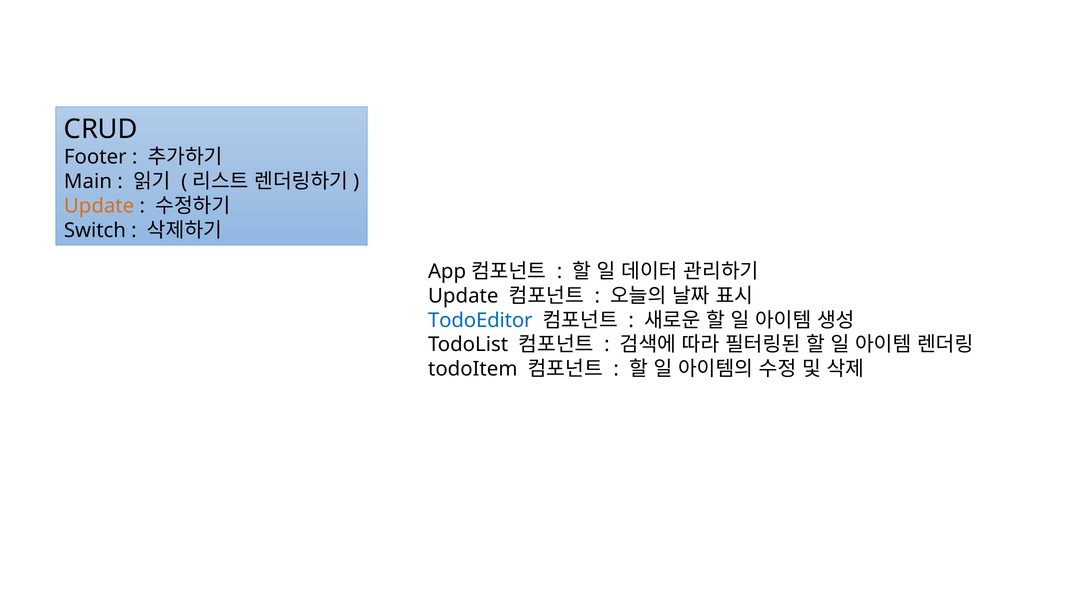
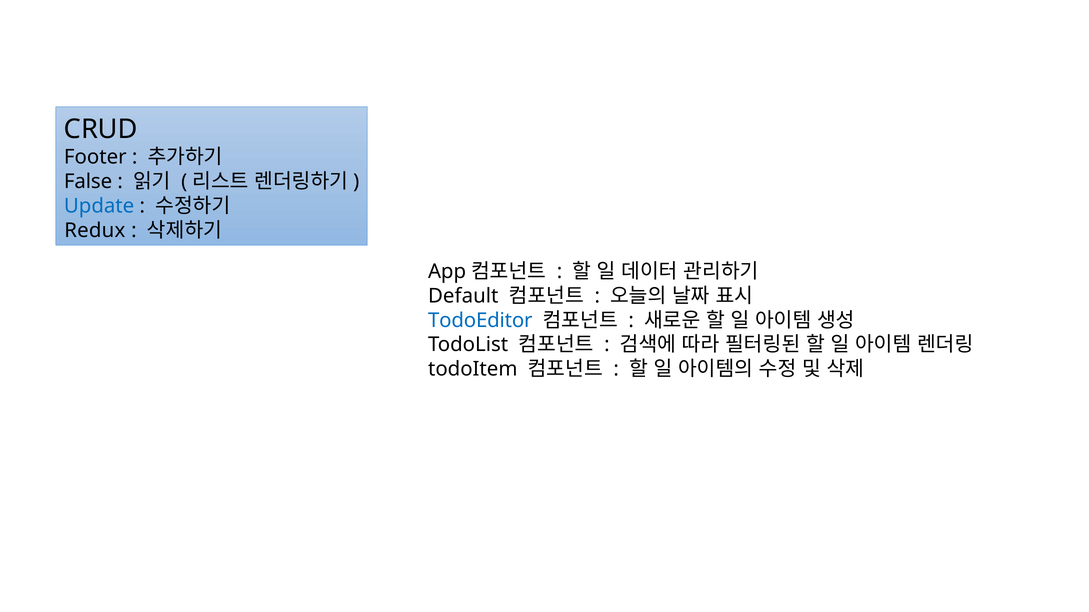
Main: Main -> False (88, 182)
Update colour: orange -> blue (99, 206)
Switch: Switch -> Redux (95, 231)
Update: Update -> Default (463, 296)
